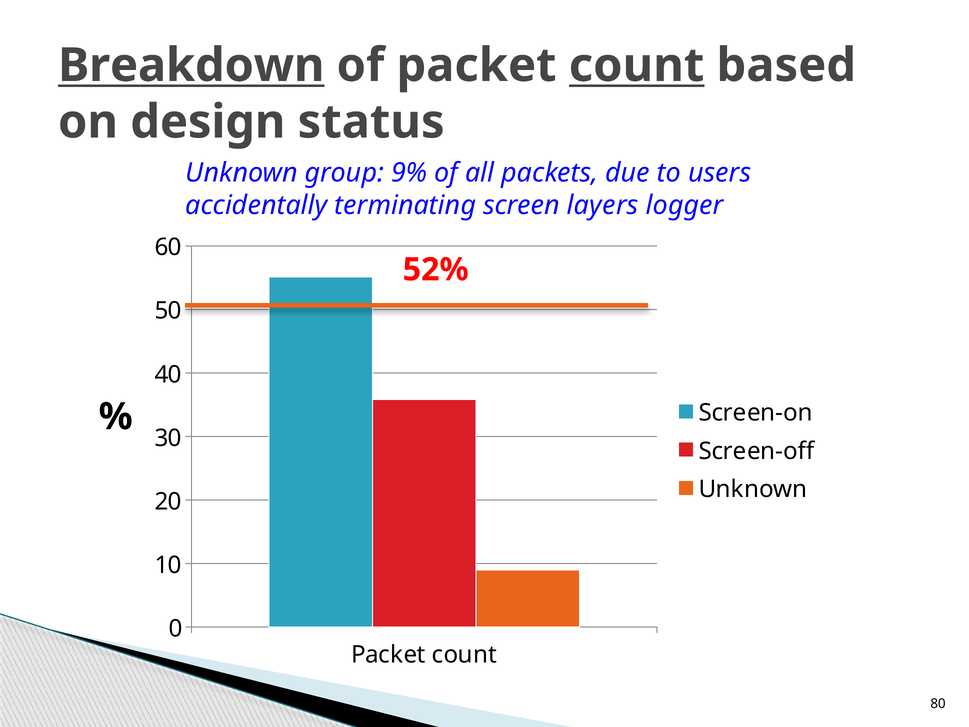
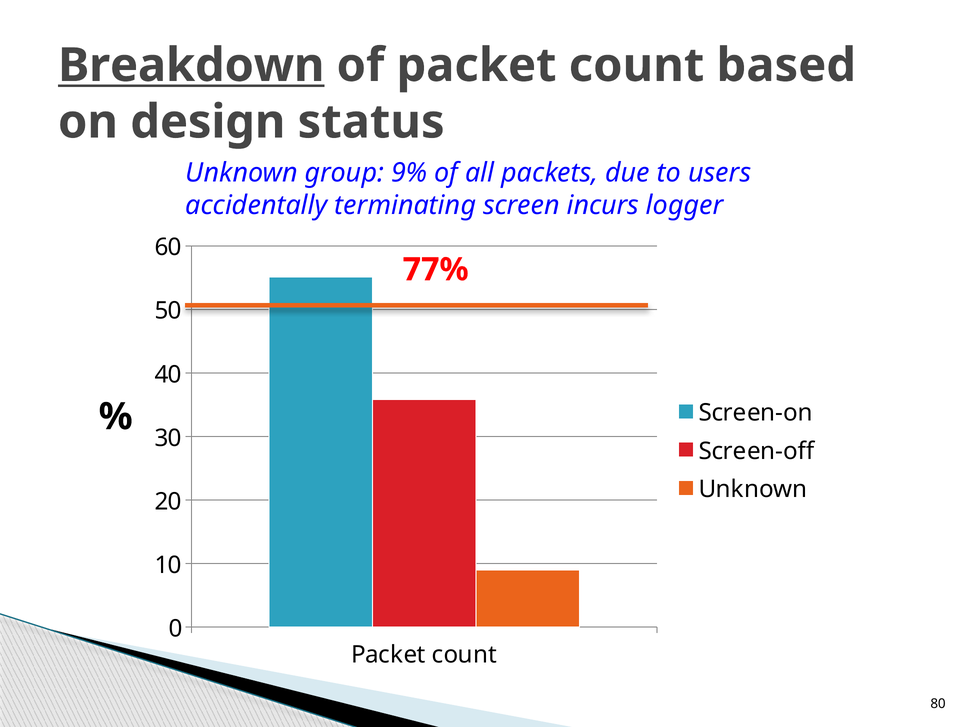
count underline: present -> none (637, 65)
layers: layers -> incurs (603, 205)
52%: 52% -> 77% (436, 270)
